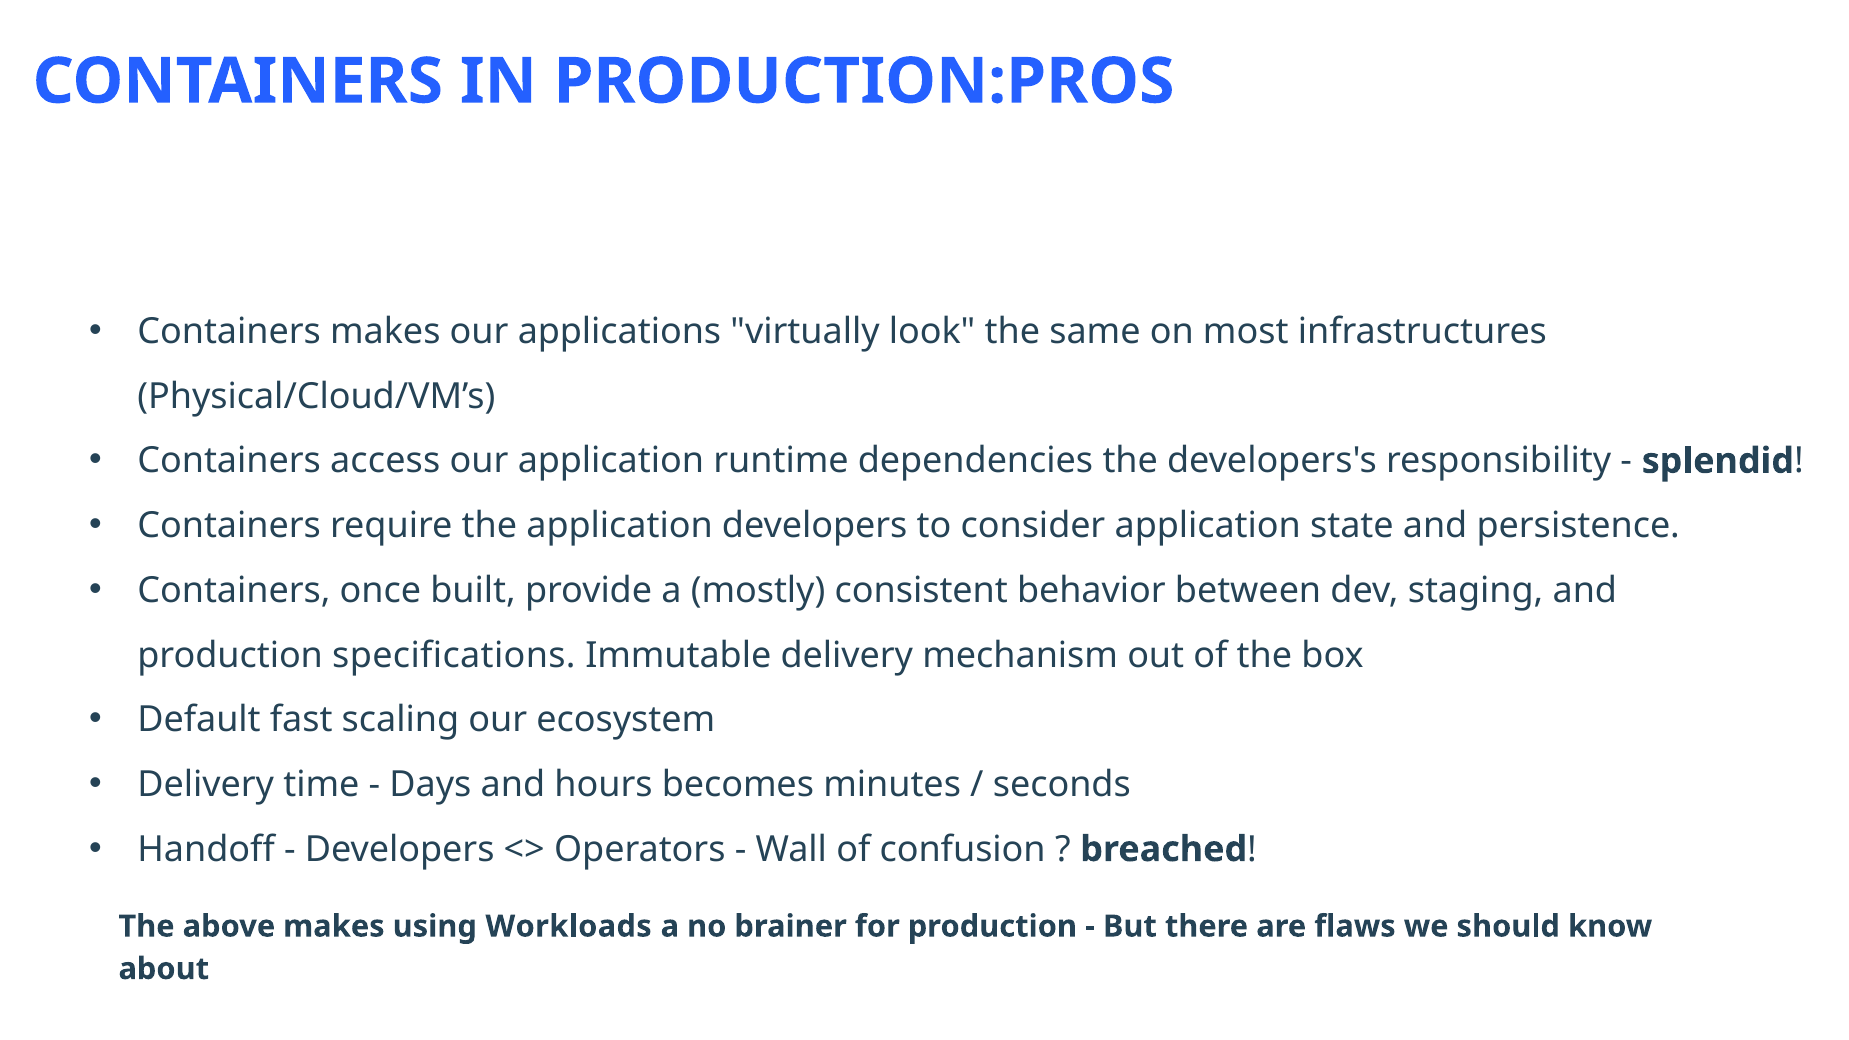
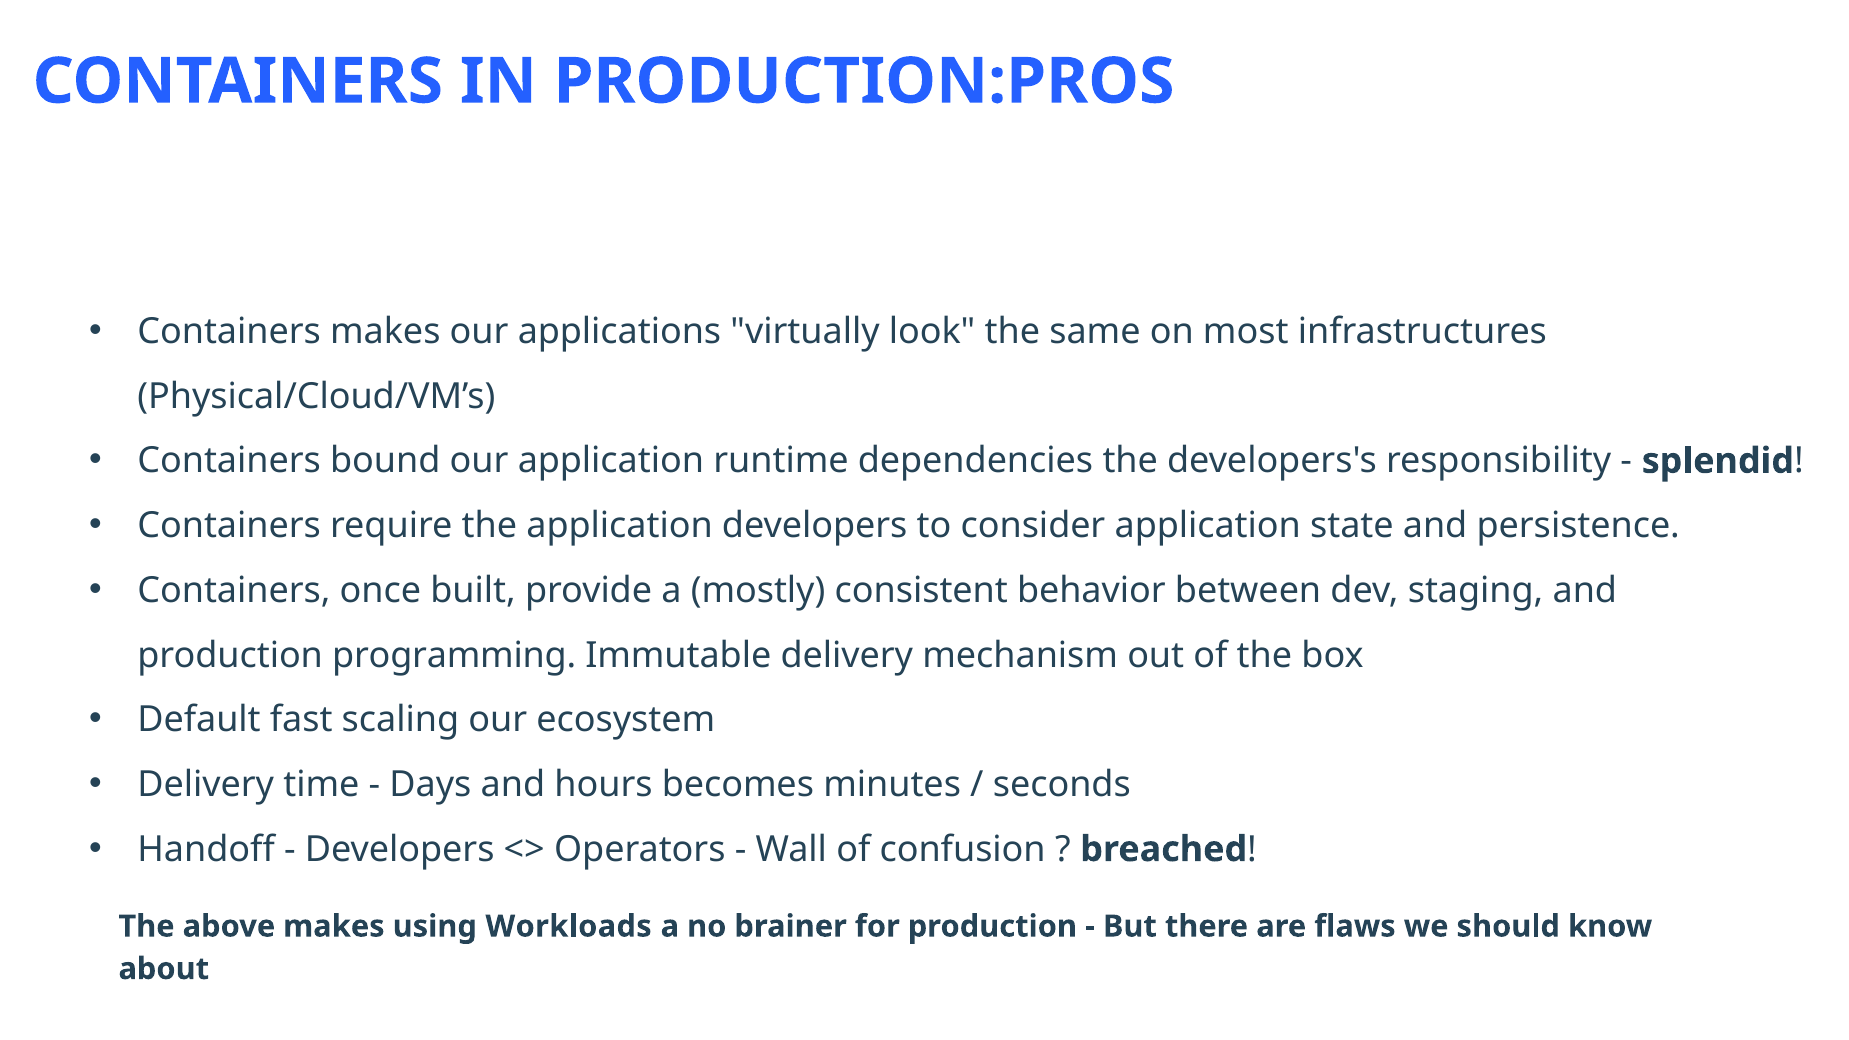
access: access -> bound (385, 461)
specifications: specifications -> programming (454, 655)
